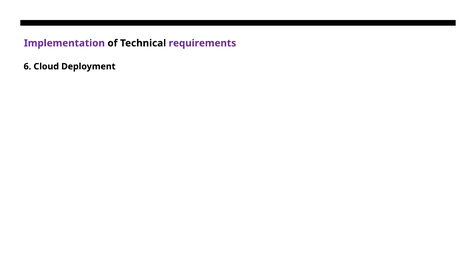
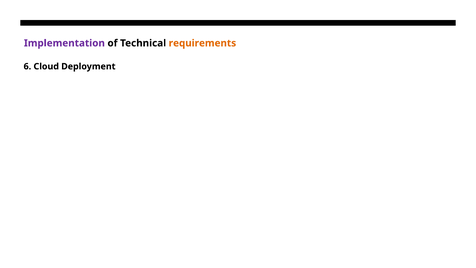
requirements colour: purple -> orange (202, 43)
